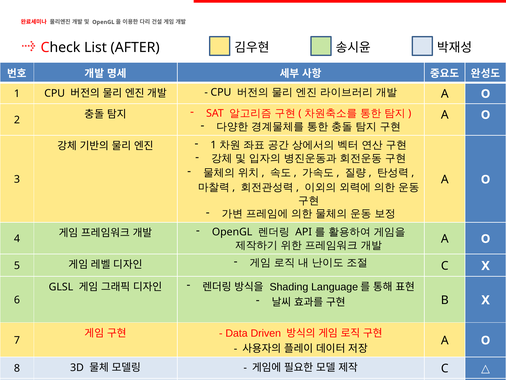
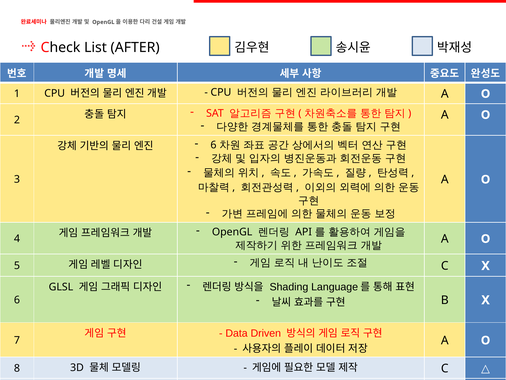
1: 1 -> 6 (214, 145)
